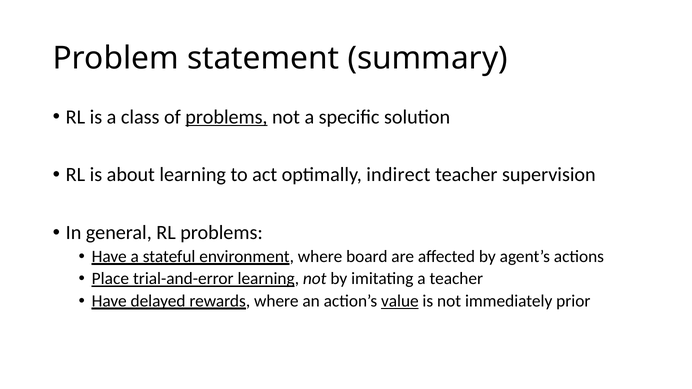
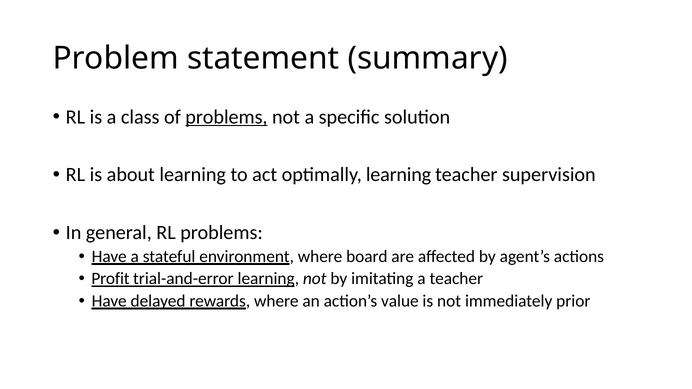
optimally indirect: indirect -> learning (399, 175)
Place: Place -> Profit (111, 279)
value underline: present -> none (400, 301)
